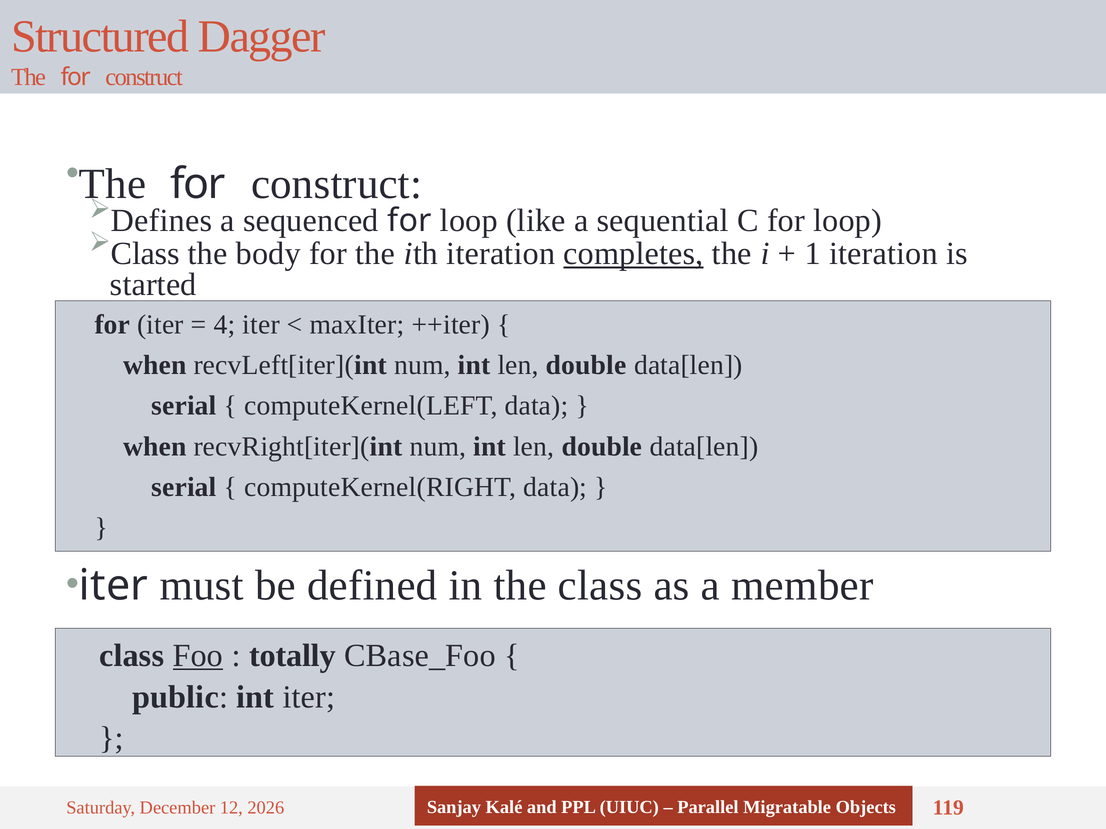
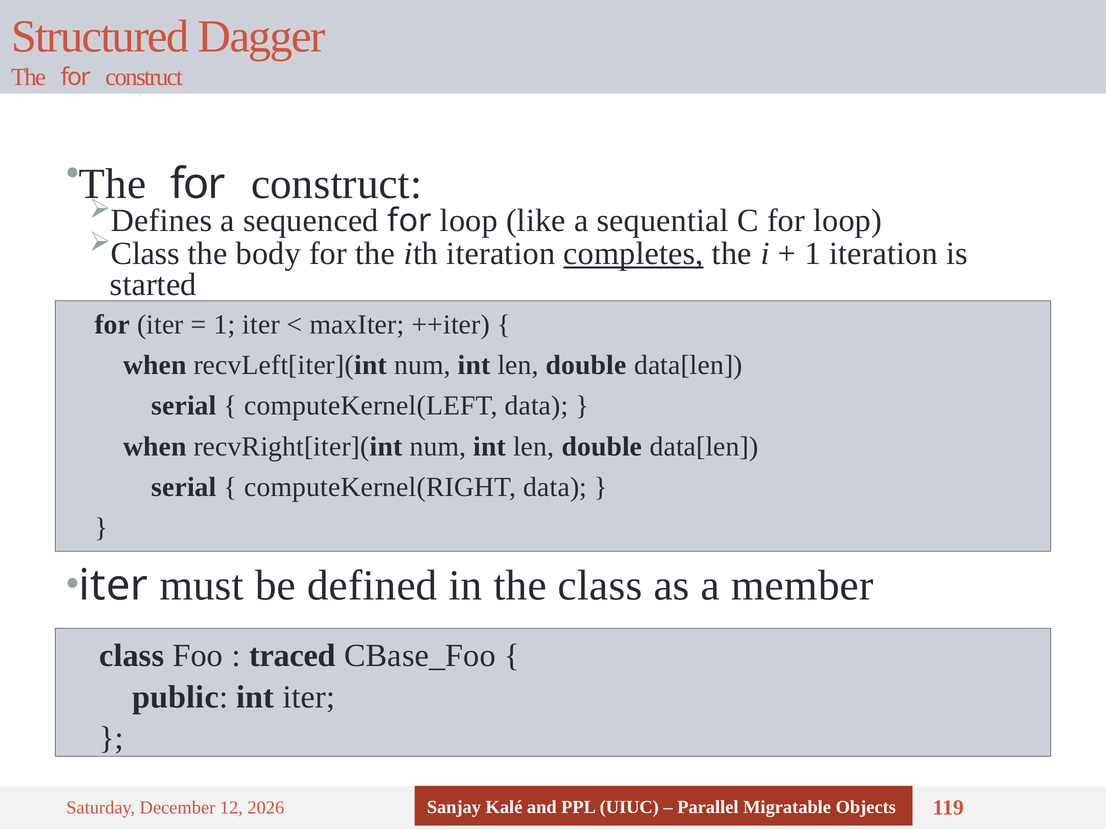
4: 4 -> 1 (224, 325)
Foo underline: present -> none (198, 656)
totally: totally -> traced (292, 656)
